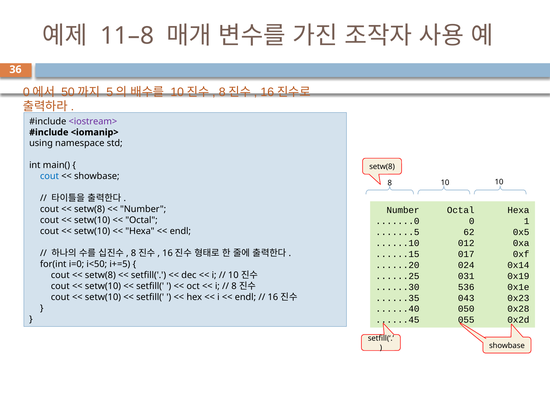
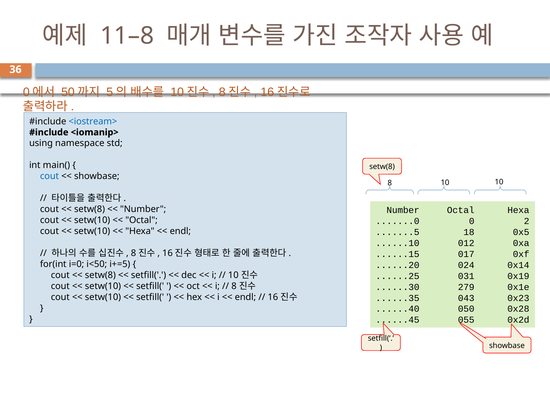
<iostream> colour: purple -> blue (93, 121)
1: 1 -> 2 (527, 221)
62: 62 -> 18 (469, 232)
536: 536 -> 279 (466, 287)
